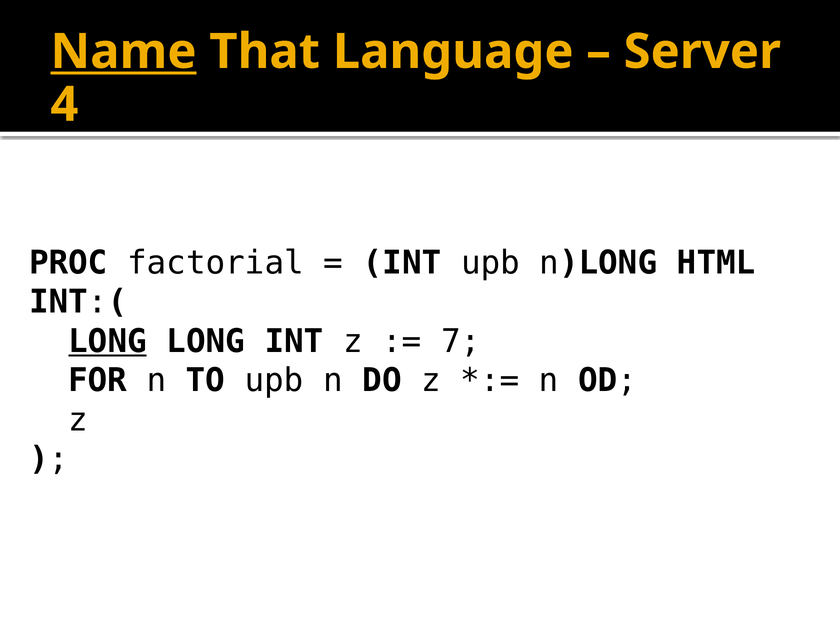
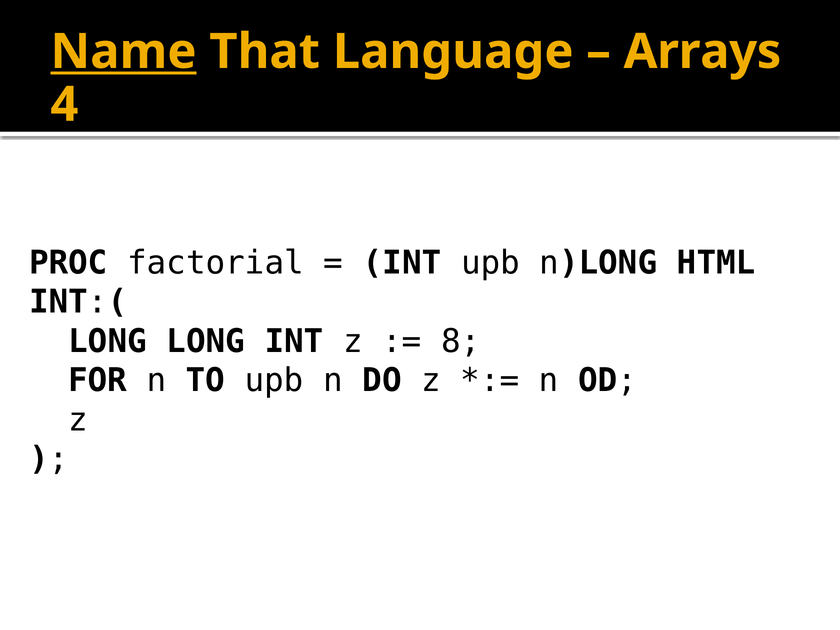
Server: Server -> Arrays (702, 52)
LONG underline: present -> none (108, 341)
7: 7 -> 8 (461, 341)
